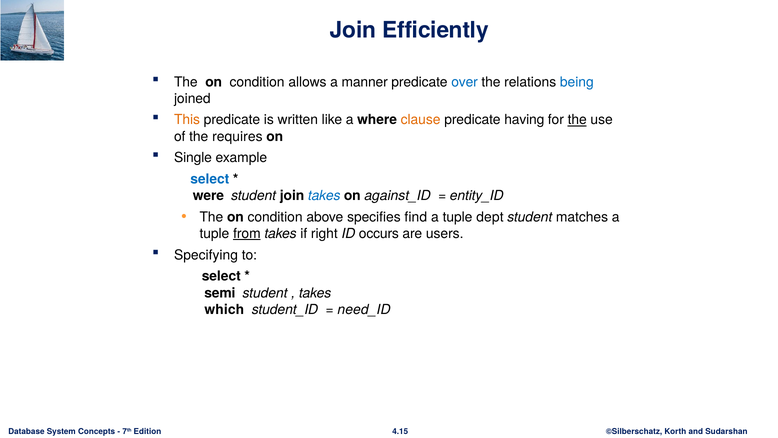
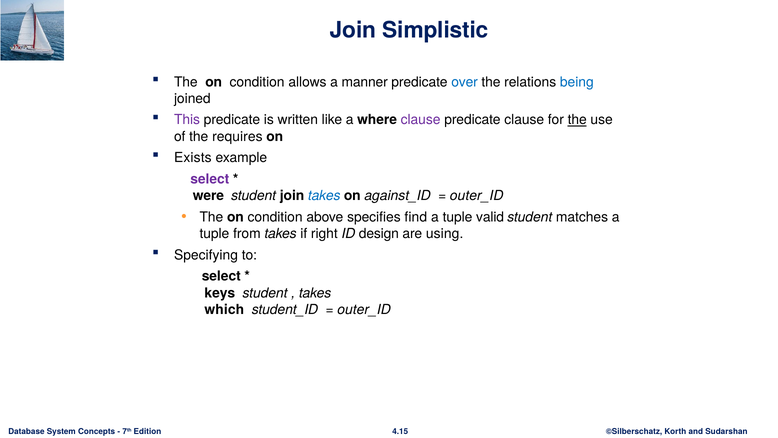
Efficiently: Efficiently -> Simplistic (435, 30)
This colour: orange -> purple (187, 120)
clause colour: orange -> purple (421, 120)
predicate having: having -> clause (524, 120)
Single: Single -> Exists (193, 158)
select colour: blue -> purple (210, 179)
entity_ID: entity_ID -> outer_ID (477, 196)
dept: dept -> valid (490, 217)
from underline: present -> none (247, 233)
occurs: occurs -> design (379, 233)
users: users -> using (445, 233)
semi: semi -> keys (220, 293)
need_ID: need_ID -> outer_ID (364, 309)
